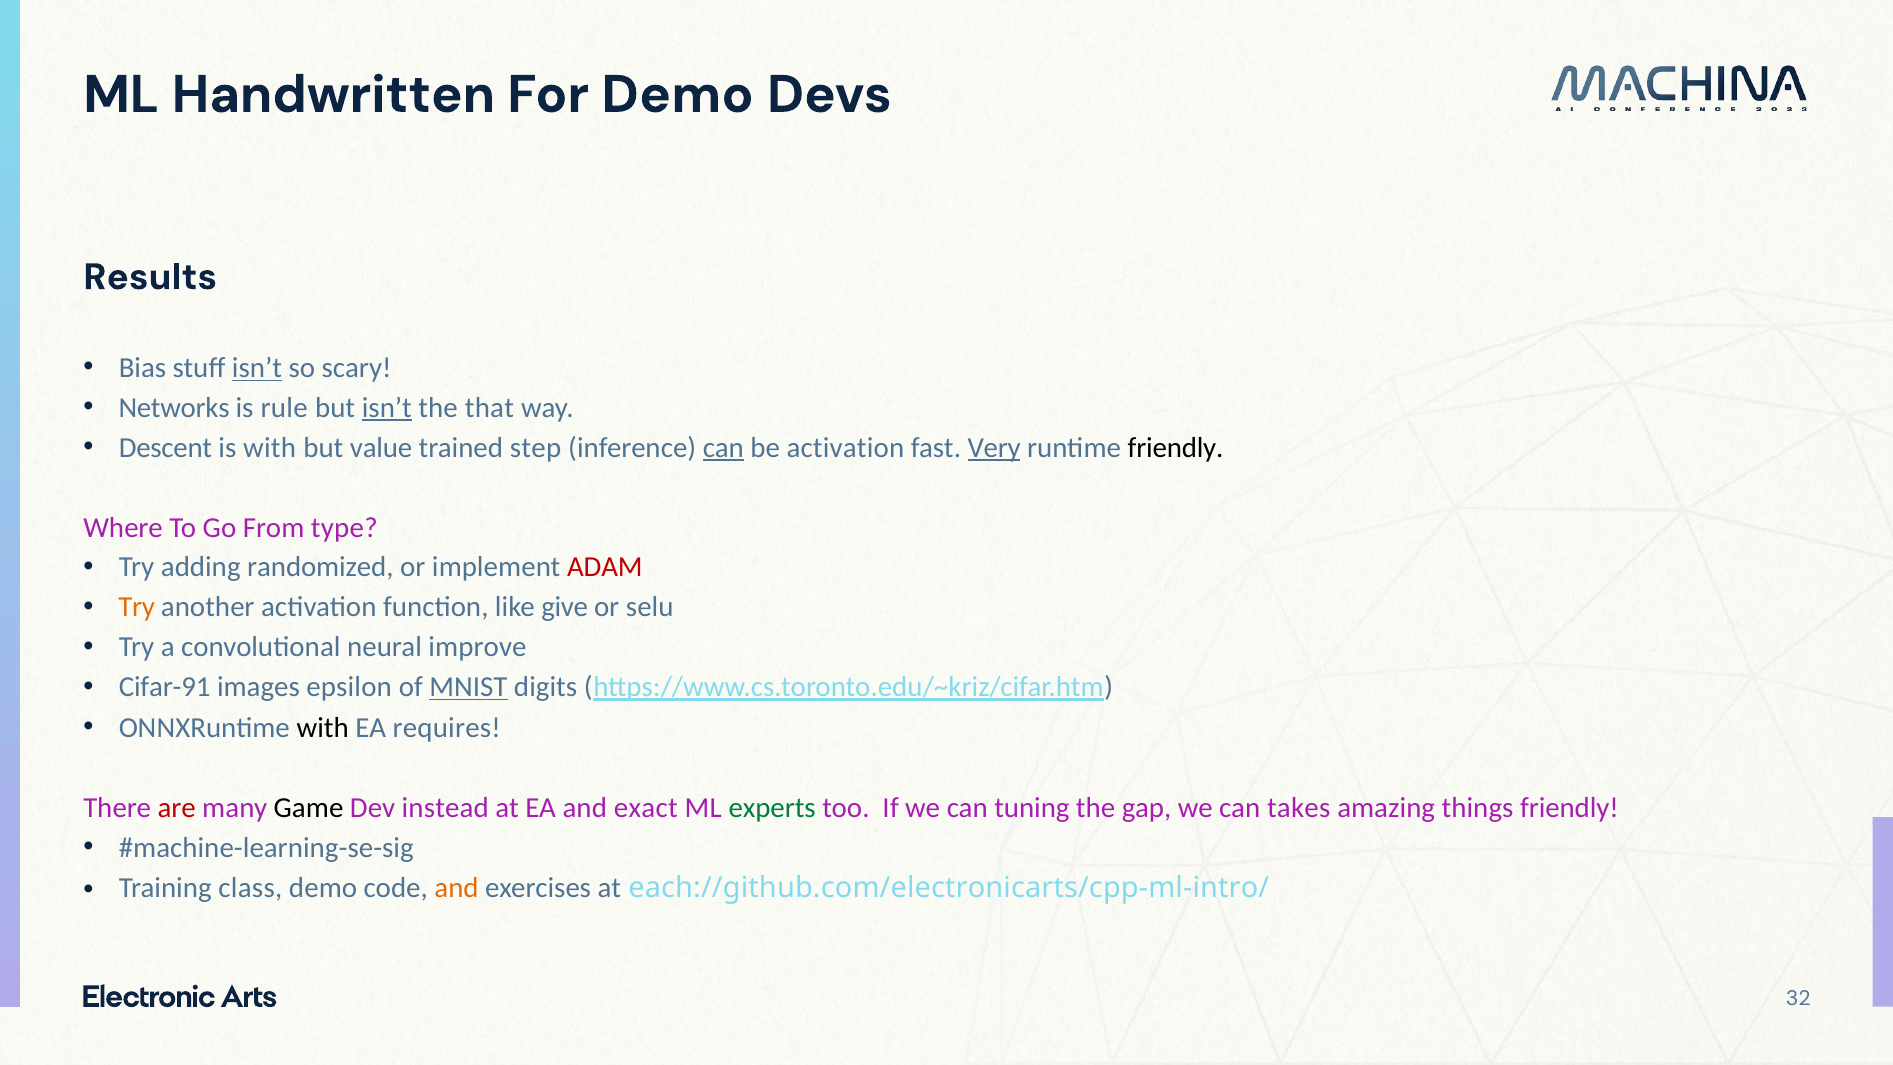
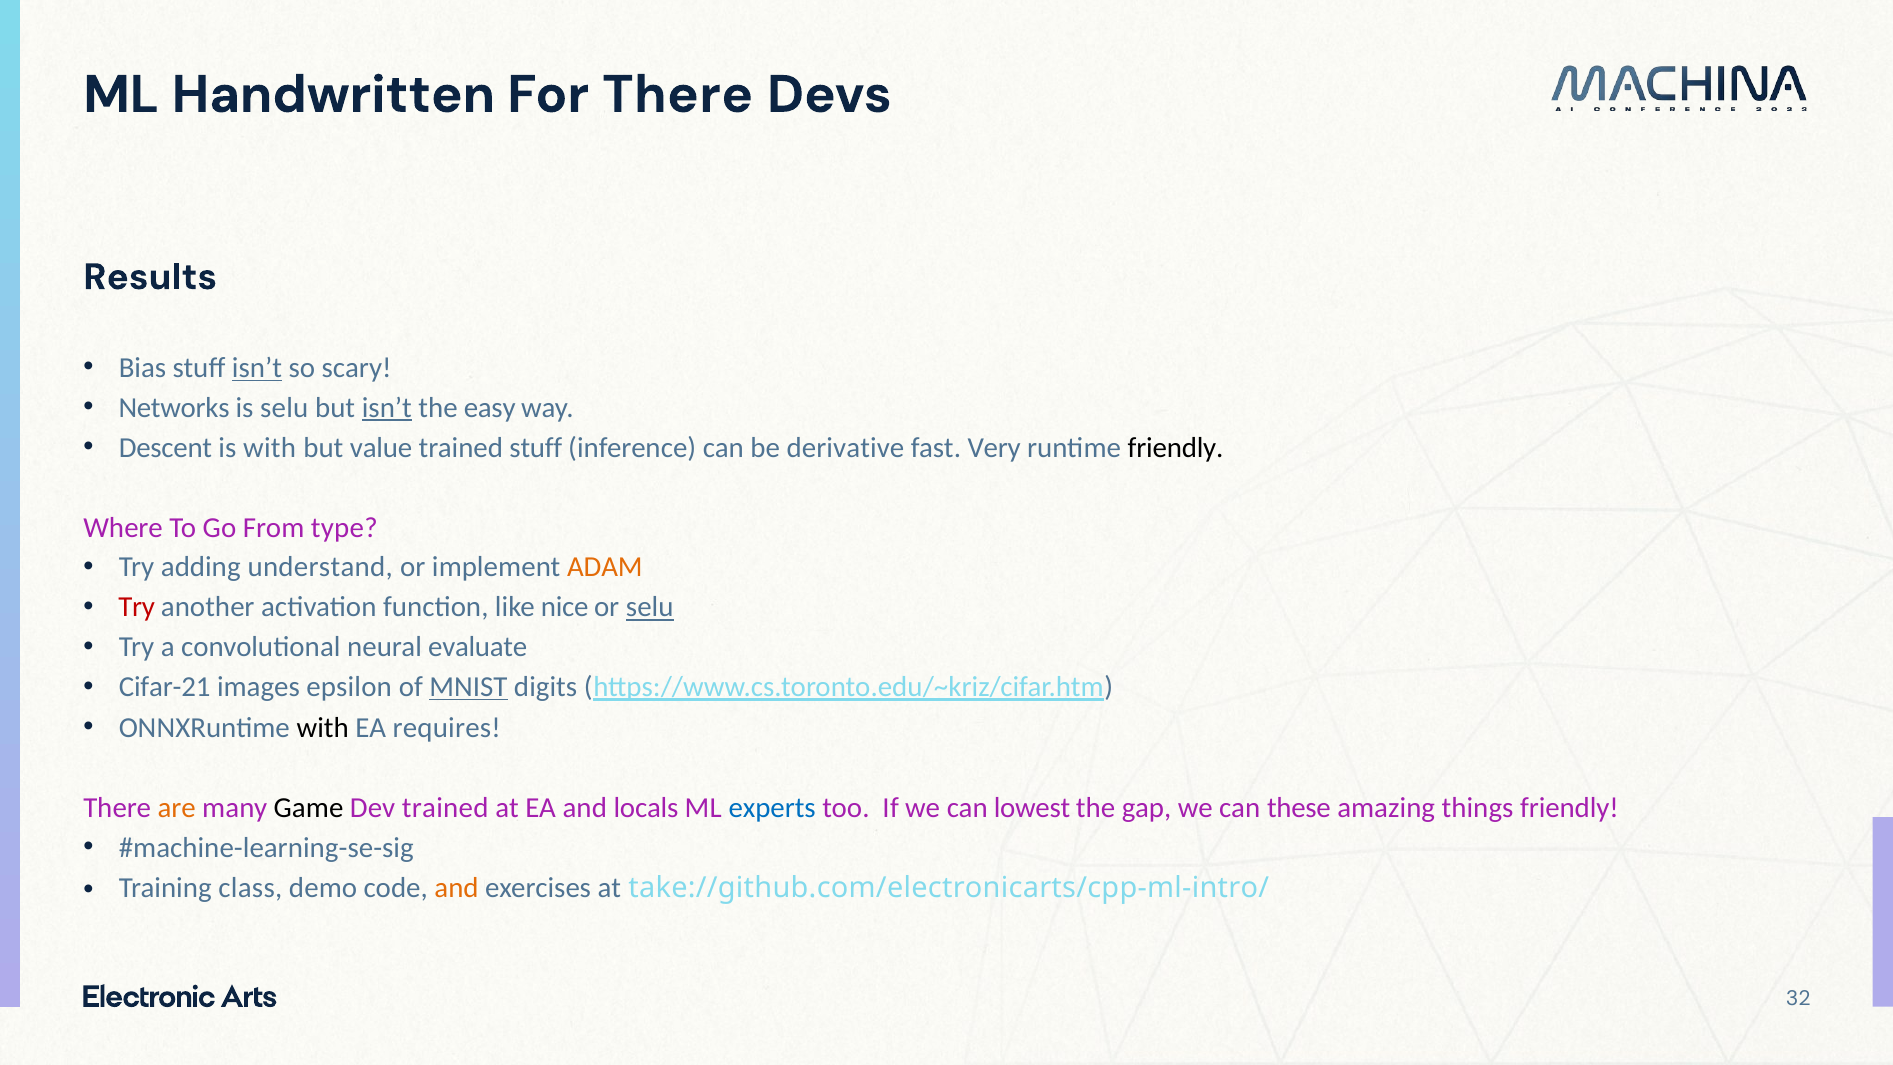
For Demo: Demo -> There (678, 94)
is rule: rule -> selu (284, 408)
that: that -> easy (490, 408)
trained step: step -> stuff (536, 448)
can underline: present -> none (723, 448)
be activation: activation -> derivative (845, 448)
Very underline: present -> none (994, 448)
randomized: randomized -> understand (320, 567)
ADAM colour: red -> orange (605, 567)
Try colour: orange -> red (137, 607)
give: give -> nice (565, 607)
selu underline: none -> present (650, 607)
improve: improve -> evaluate (478, 647)
Cifar-91: Cifar-91 -> Cifar-21 (165, 687)
are colour: red -> orange (177, 808)
Dev instead: instead -> trained (445, 808)
exact: exact -> locals (646, 808)
experts colour: green -> blue (772, 808)
tuning: tuning -> lowest (1032, 808)
takes: takes -> these (1299, 808)
each://github.com/electronicarts/cpp-ml-intro/: each://github.com/electronicarts/cpp-ml-intro/ -> take://github.com/electronicarts/cpp-ml-intro/ (949, 888)
